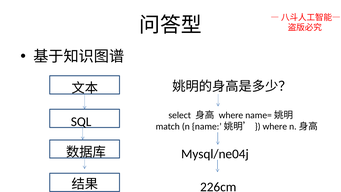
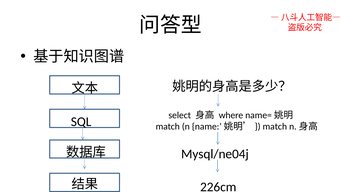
where: where -> match (275, 126)
